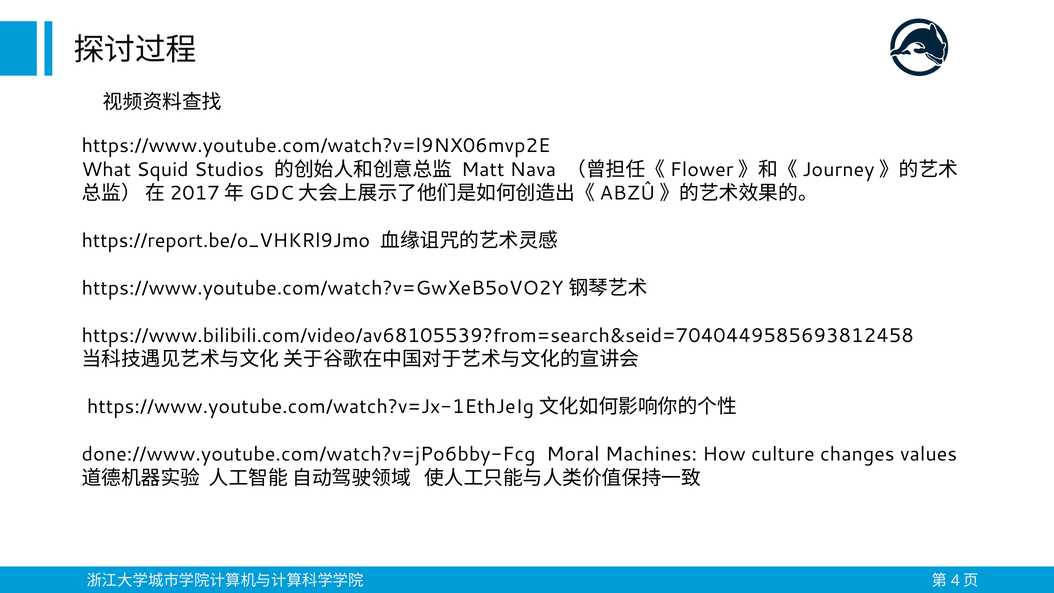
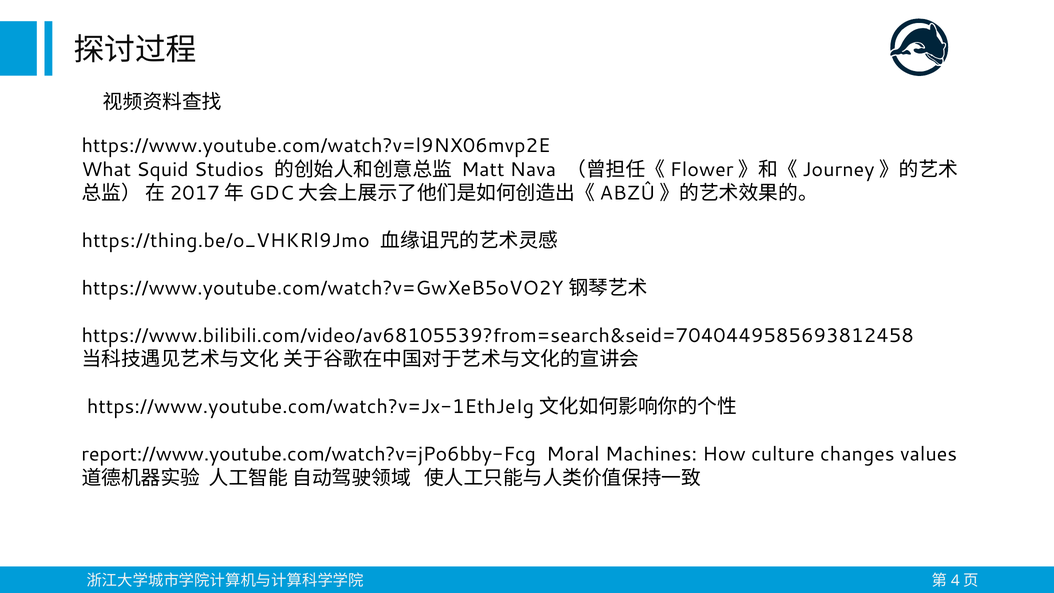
https://report.be/o_VHKRl9Jmo: https://report.be/o_VHKRl9Jmo -> https://thing.be/o_VHKRl9Jmo (226, 241)
done://www.youtube.com/watch?v=jPo6bby-Fcg: done://www.youtube.com/watch?v=jPo6bby-Fcg -> report://www.youtube.com/watch?v=jPo6bby-Fcg (309, 454)
